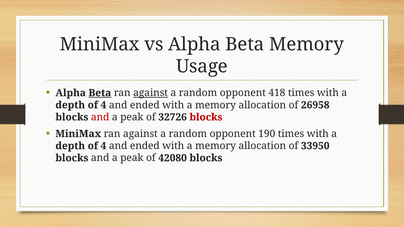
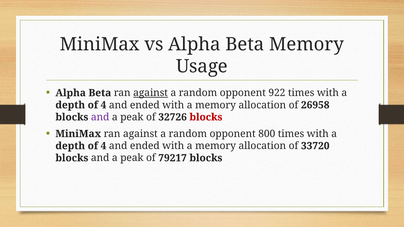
Beta underline: present -> none (100, 93)
418: 418 -> 922 (277, 93)
and colour: red -> purple (100, 117)
190: 190 -> 800 (267, 134)
33950: 33950 -> 33720 (315, 146)
42080: 42080 -> 79217 (173, 158)
